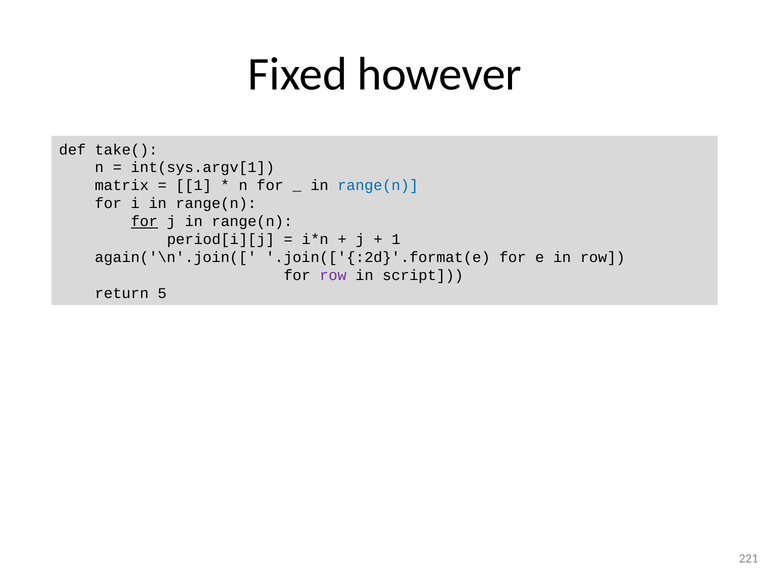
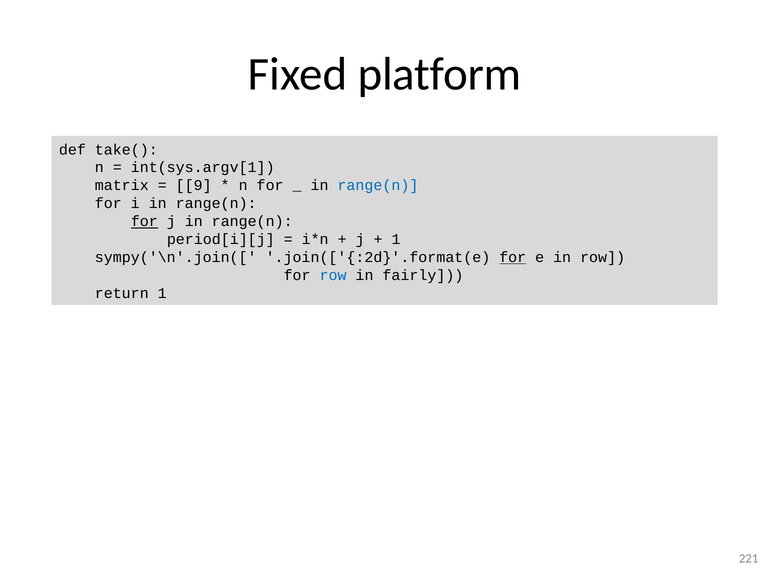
however: however -> platform (440, 74)
1: 1 -> 9 (194, 185)
again('\n'.join([: again('\n'.join([ -> sympy('\n'.join([ (176, 257)
for underline: none -> present (513, 257)
row colour: purple -> blue (333, 275)
script: script -> fairly (423, 275)
return 5: 5 -> 1 (162, 293)
